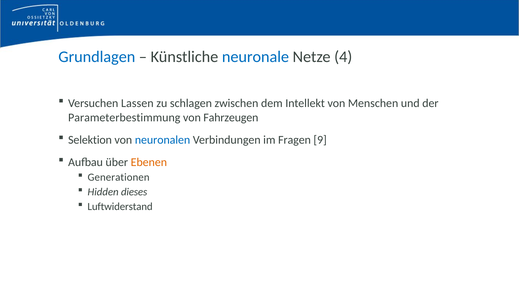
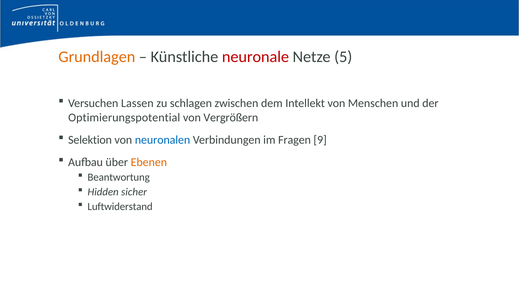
Grundlagen colour: blue -> orange (97, 57)
neuronale colour: blue -> red (255, 57)
4: 4 -> 5 (343, 57)
Parameterbestimmung: Parameterbestimmung -> Optimierungspotential (124, 117)
Fahrzeugen: Fahrzeugen -> Vergrößern (231, 117)
Generationen: Generationen -> Beantwortung (119, 177)
dieses: dieses -> sicher (134, 192)
